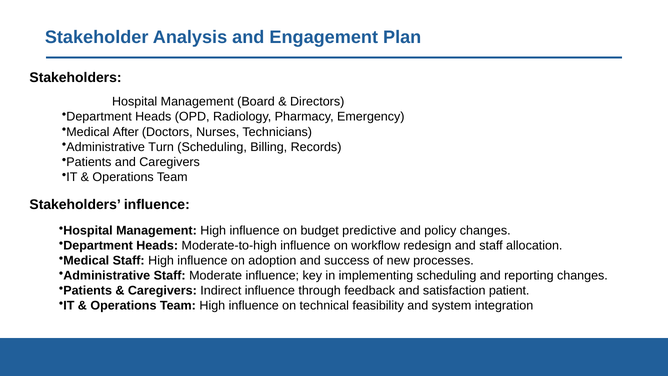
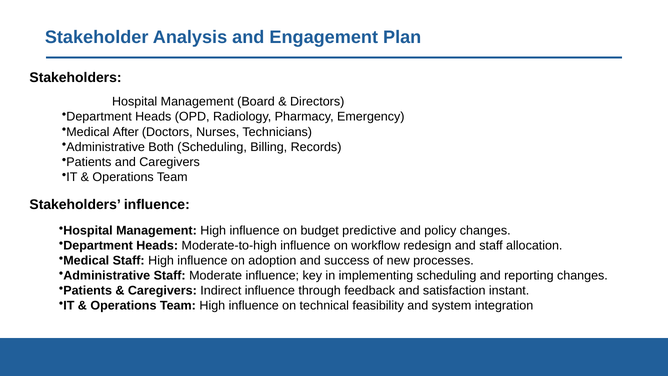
Turn: Turn -> Both (161, 147)
patient: patient -> instant (509, 290)
